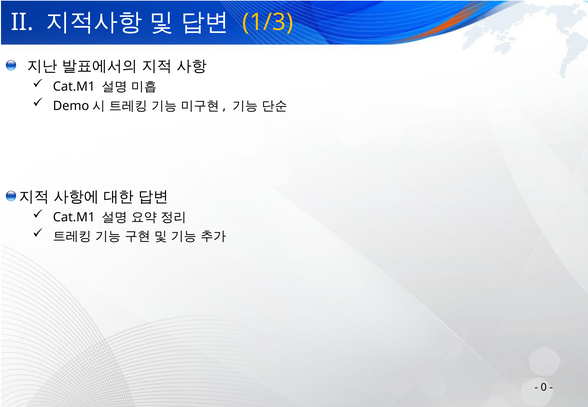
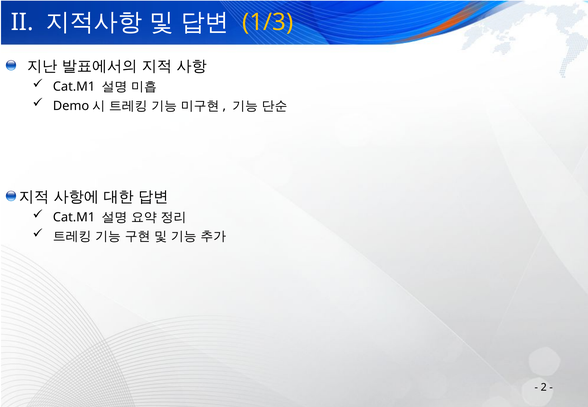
0: 0 -> 2 (544, 387)
